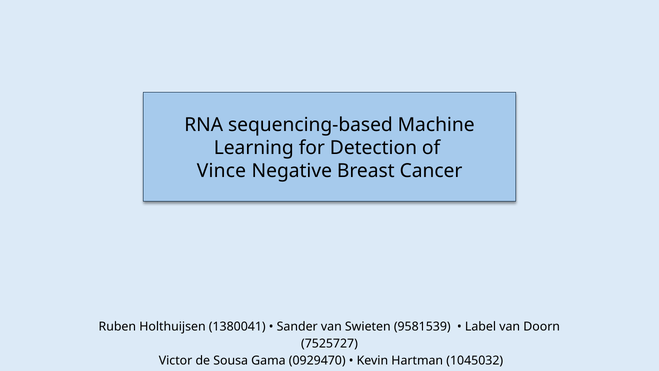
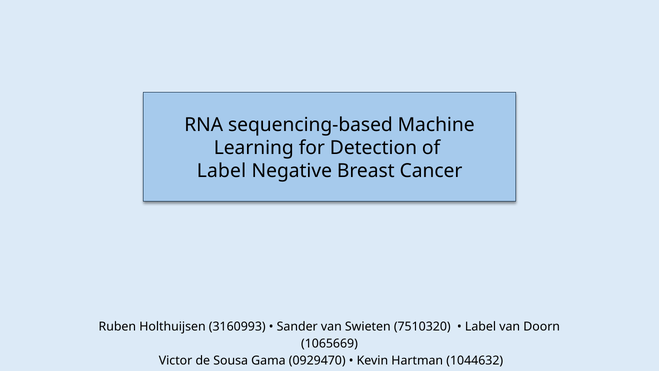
Vince: Vince -> Label (221, 171)
1380041: 1380041 -> 3160993 (237, 326)
9581539: 9581539 -> 7510320 (422, 326)
7525727: 7525727 -> 1065669 (329, 343)
1045032: 1045032 -> 1044632 (475, 361)
